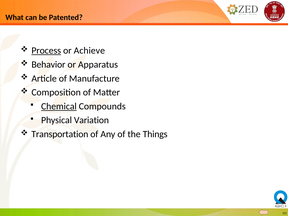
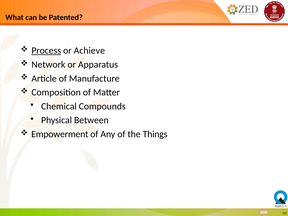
Behavior: Behavior -> Network (48, 65)
Chemical underline: present -> none (59, 106)
Variation: Variation -> Between (91, 120)
Transportation: Transportation -> Empowerment (60, 134)
